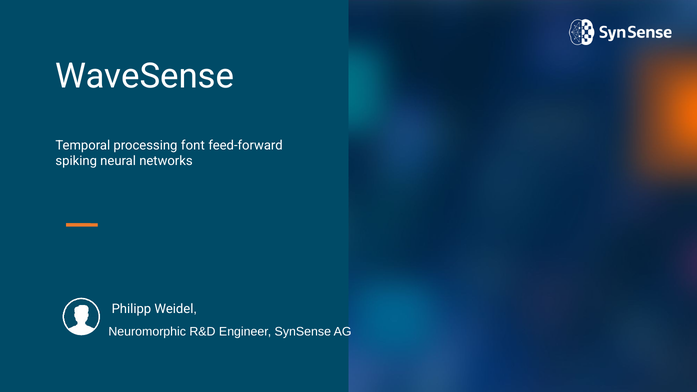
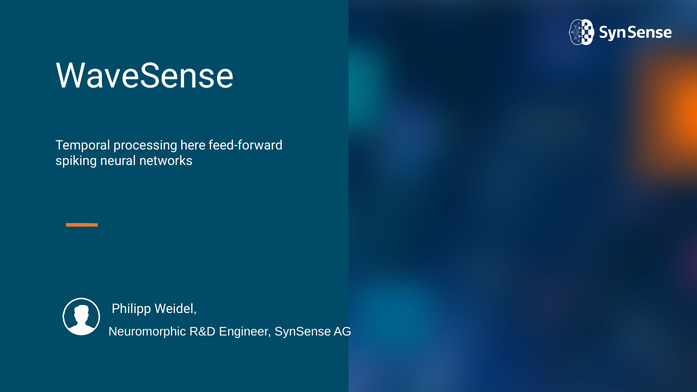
font: font -> here (193, 145)
